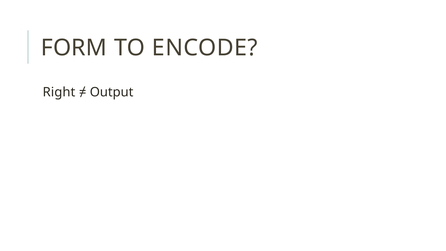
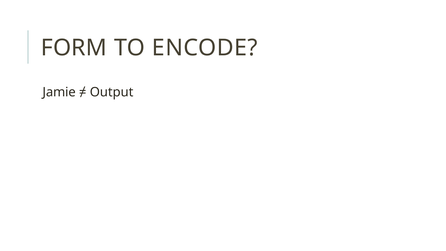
Right: Right -> Jamie (59, 92)
